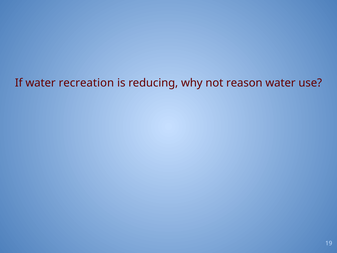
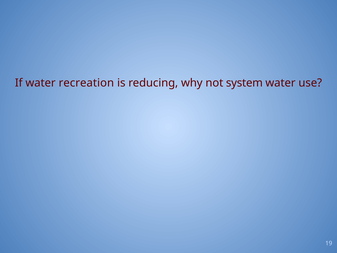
reason: reason -> system (244, 83)
